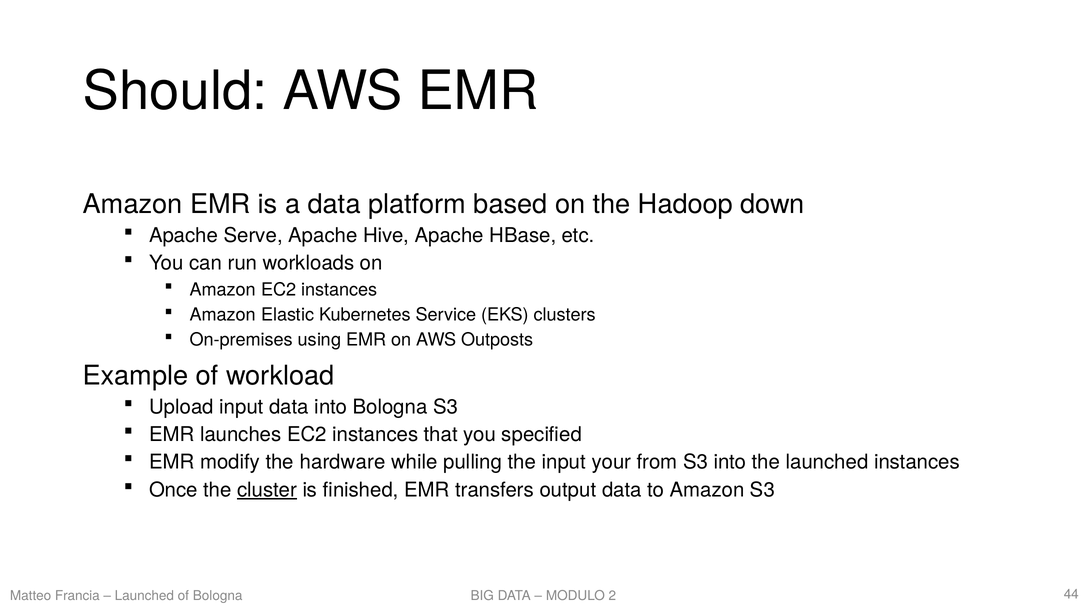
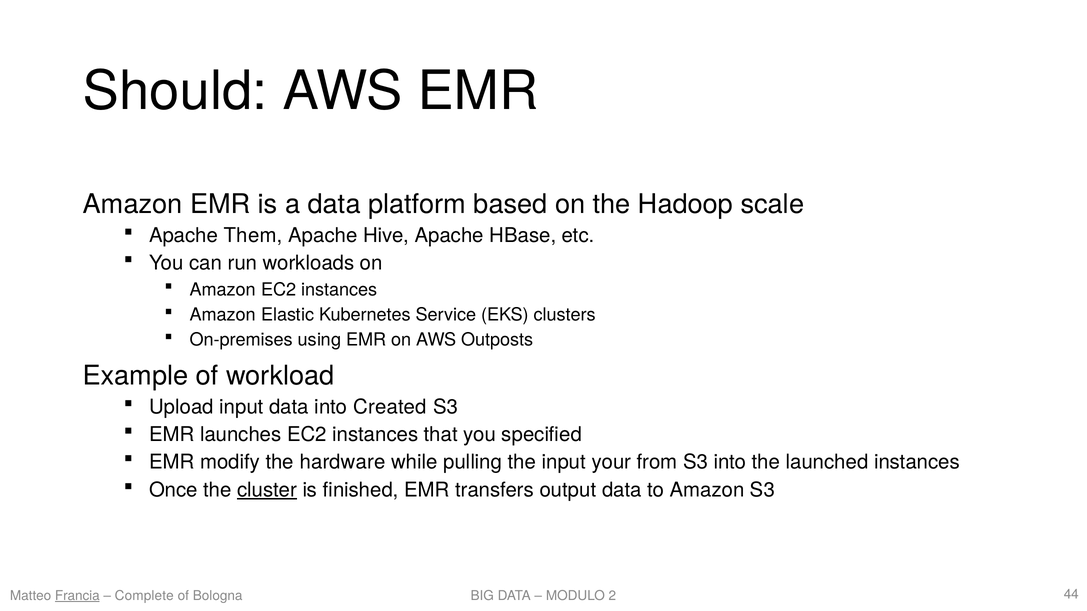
down: down -> scale (772, 204)
Serve: Serve -> Them (253, 236)
into Bologna: Bologna -> Created (390, 407)
Francia underline: none -> present (77, 596)
Launched: Launched -> Complete (144, 596)
